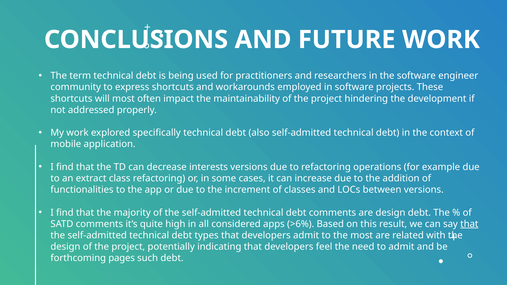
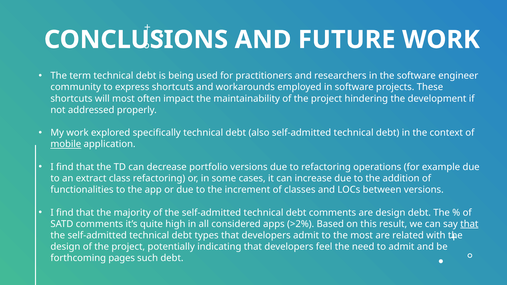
mobile underline: none -> present (66, 144)
interests: interests -> portfolio (209, 167)
>6%: >6% -> >2% (301, 224)
